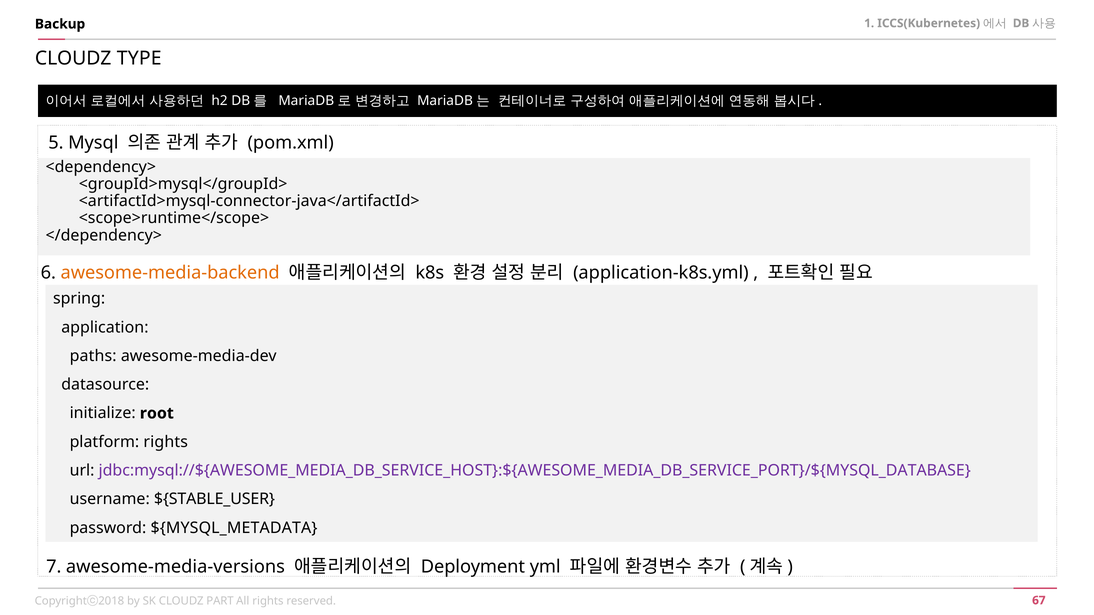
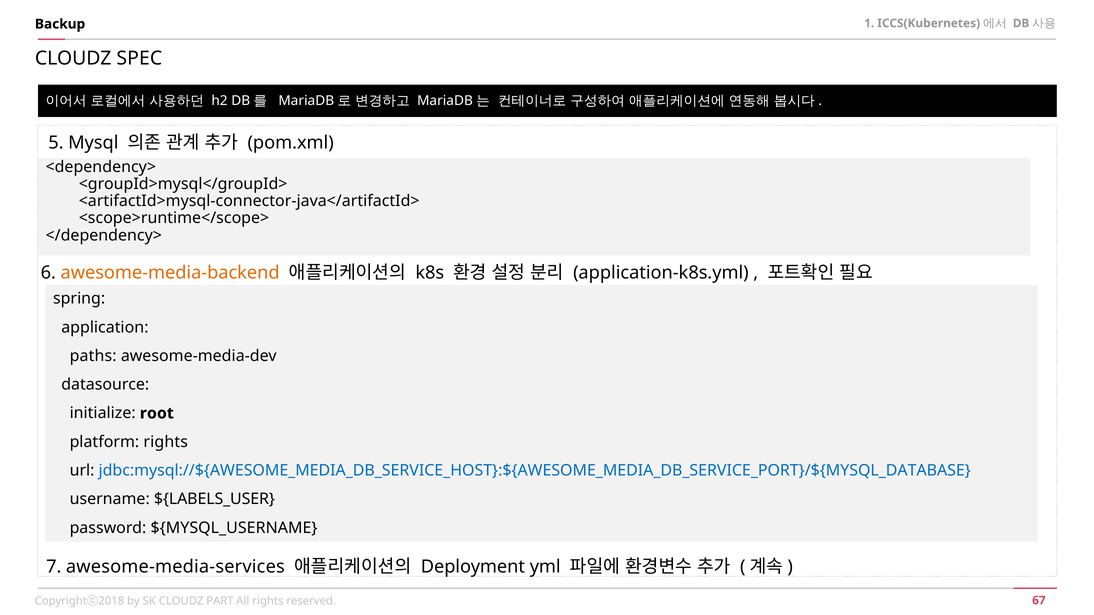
TYPE: TYPE -> SPEC (139, 58)
jdbc:mysql://${AWESOME_MEDIA_DB_SERVICE_HOST}:${AWESOME_MEDIA_DB_SERVICE_PORT}/${MYSQL_DATABASE colour: purple -> blue (535, 471)
${STABLE_USER: ${STABLE_USER -> ${LABELS_USER (214, 499)
${MYSQL_METADATA: ${MYSQL_METADATA -> ${MYSQL_USERNAME (234, 528)
awesome-media-versions: awesome-media-versions -> awesome-media-services (175, 567)
